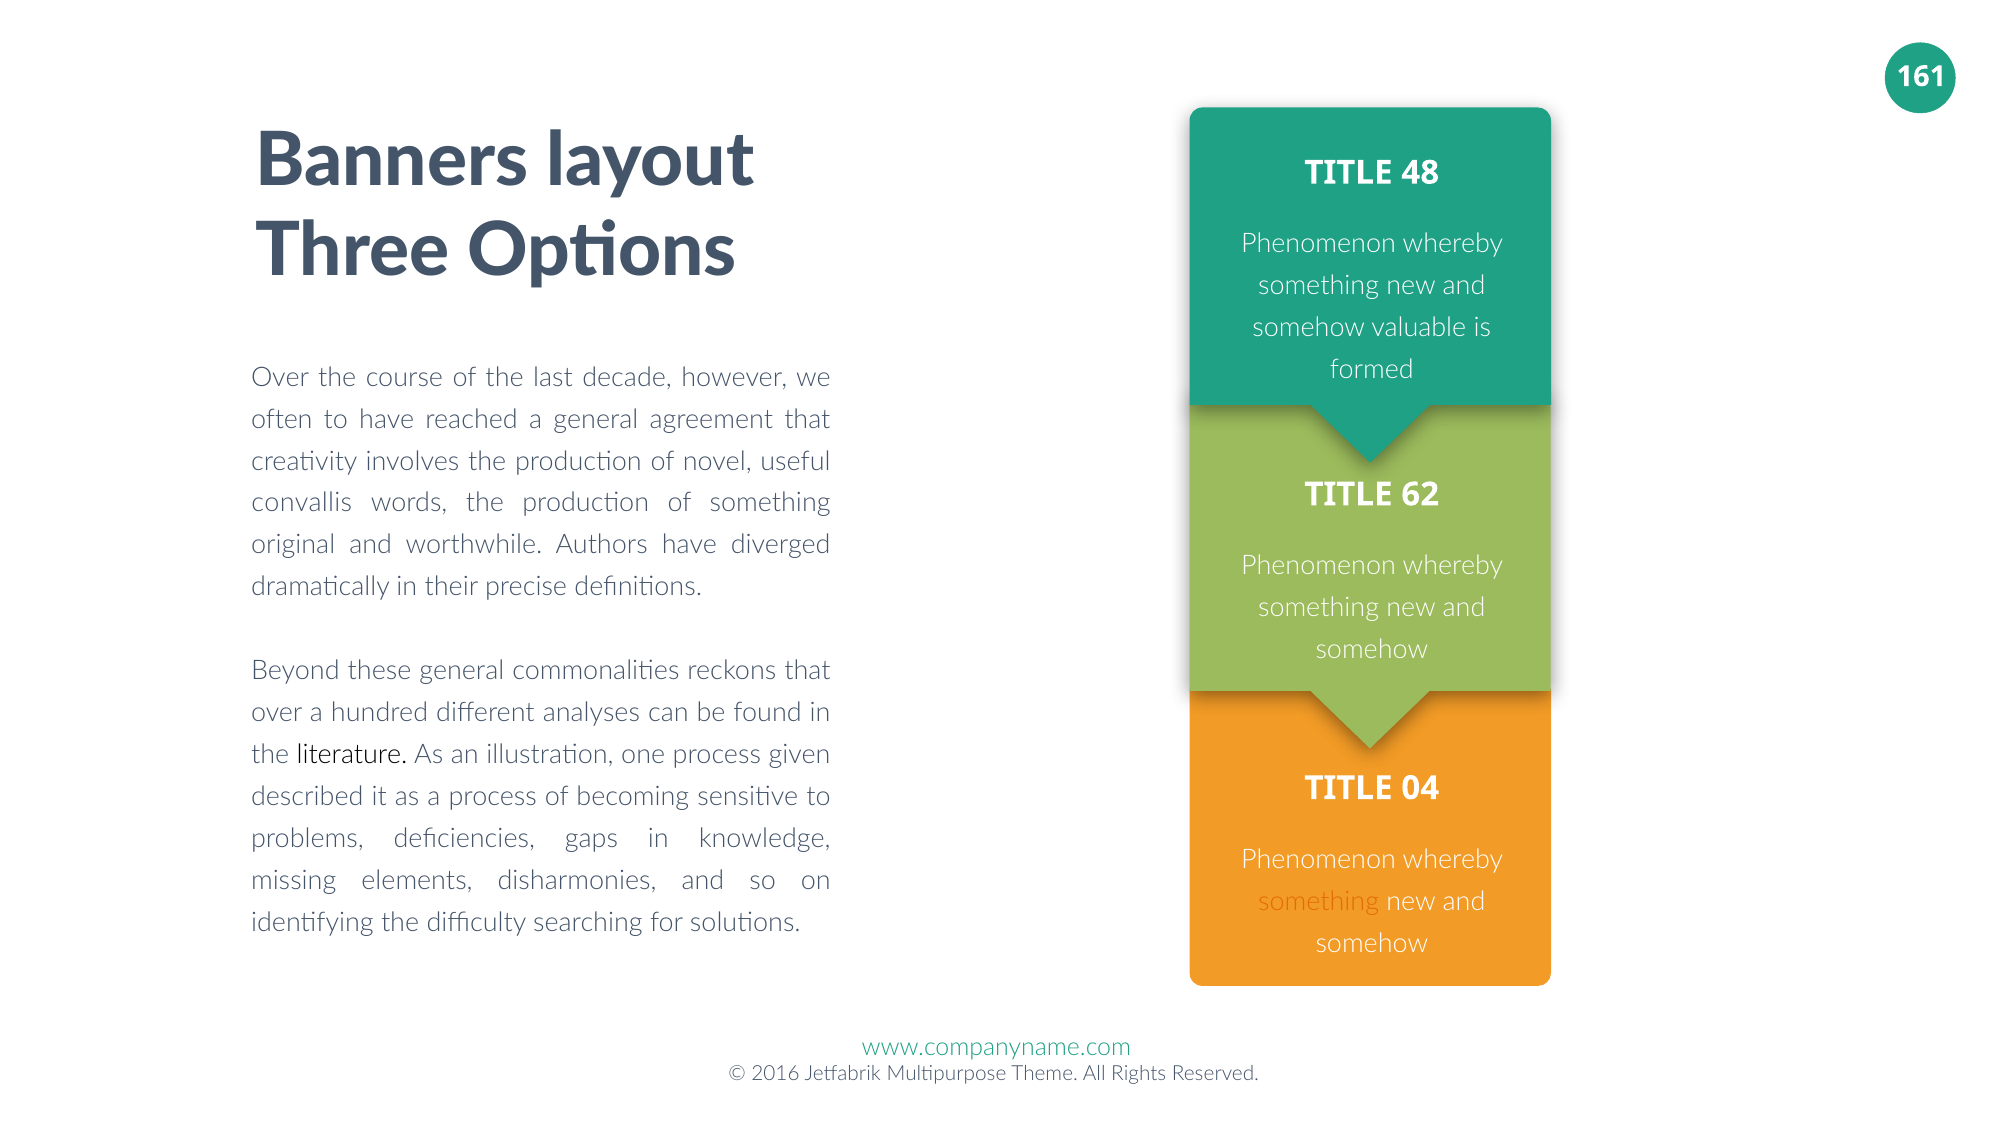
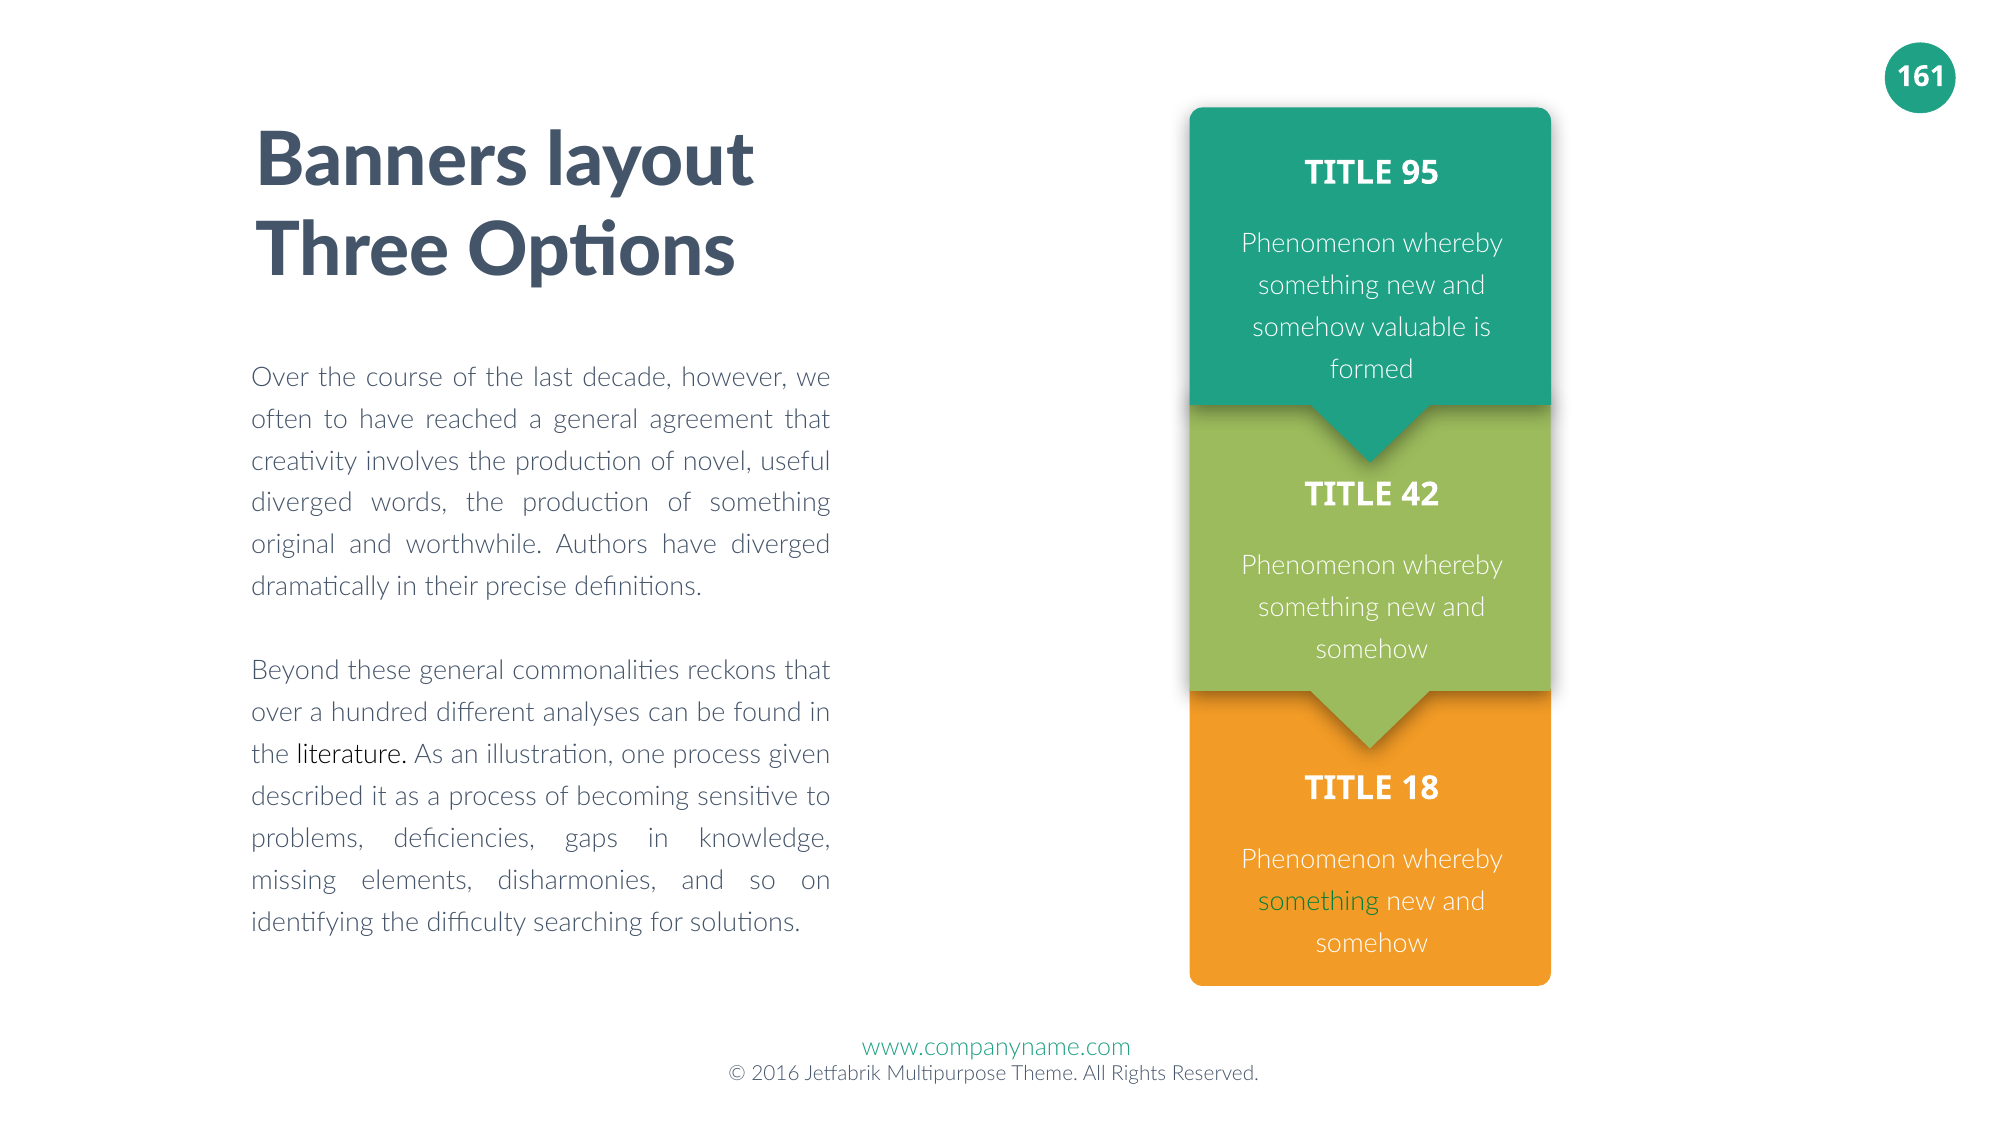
48: 48 -> 95 (1420, 173)
62: 62 -> 42 (1420, 494)
convallis: convallis -> diverged (302, 503)
04: 04 -> 18 (1420, 788)
something colour: orange -> green (1319, 901)
